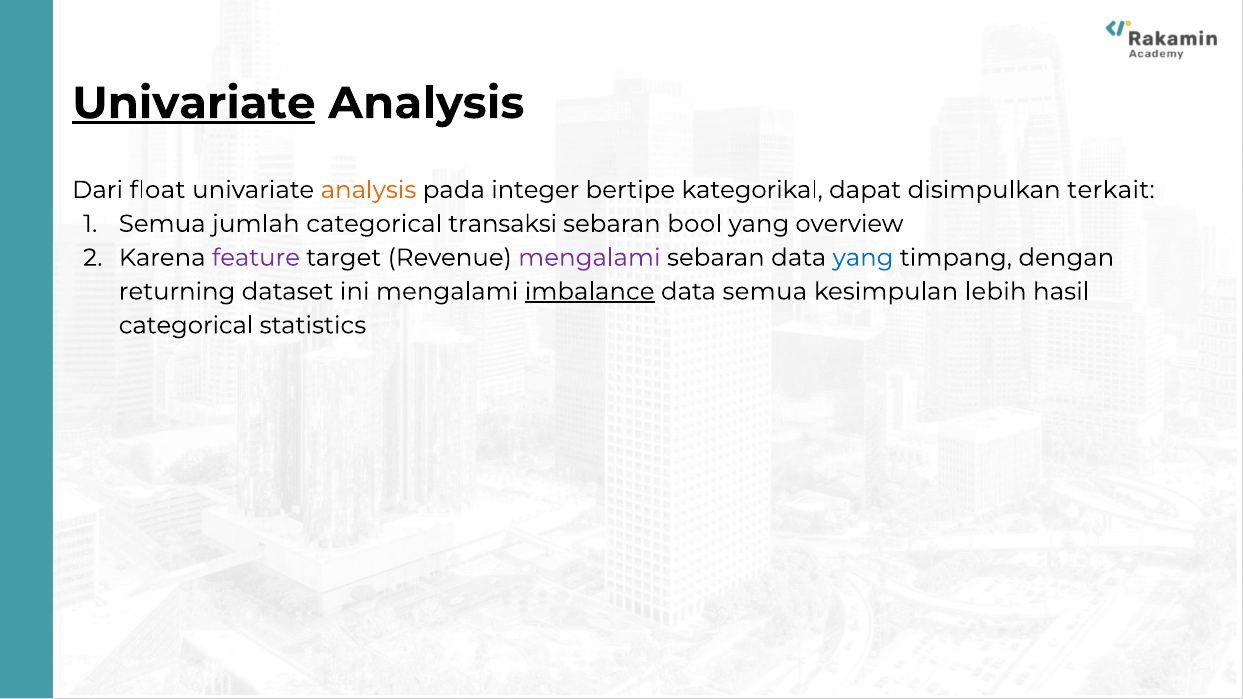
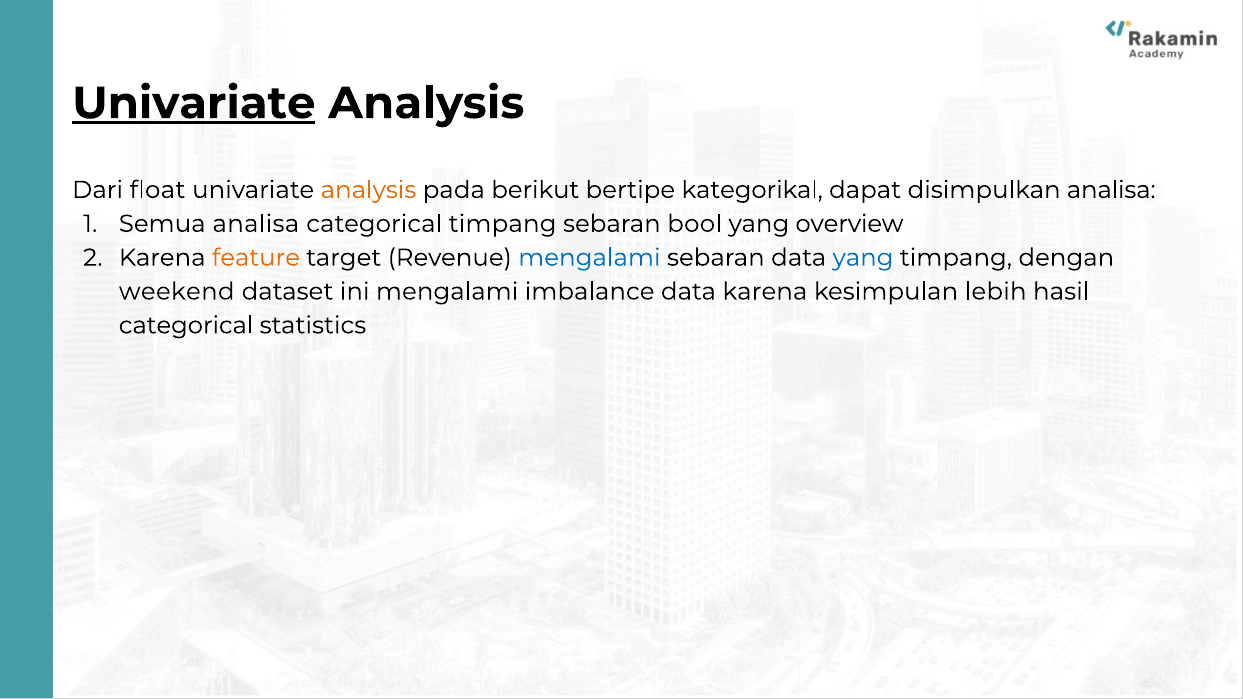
integer: integer -> berikut (535, 190)
disimpulkan terkait: terkait -> analisa (1111, 190)
Semua jumlah: jumlah -> analisa (256, 224)
categorical transaksi: transaksi -> timpang (503, 224)
feature colour: purple -> orange (256, 258)
mengalami colour: purple -> blue (589, 258)
returning: returning -> weekend (177, 292)
imbalance underline: present -> none (590, 292)
data semua: semua -> karena (765, 292)
